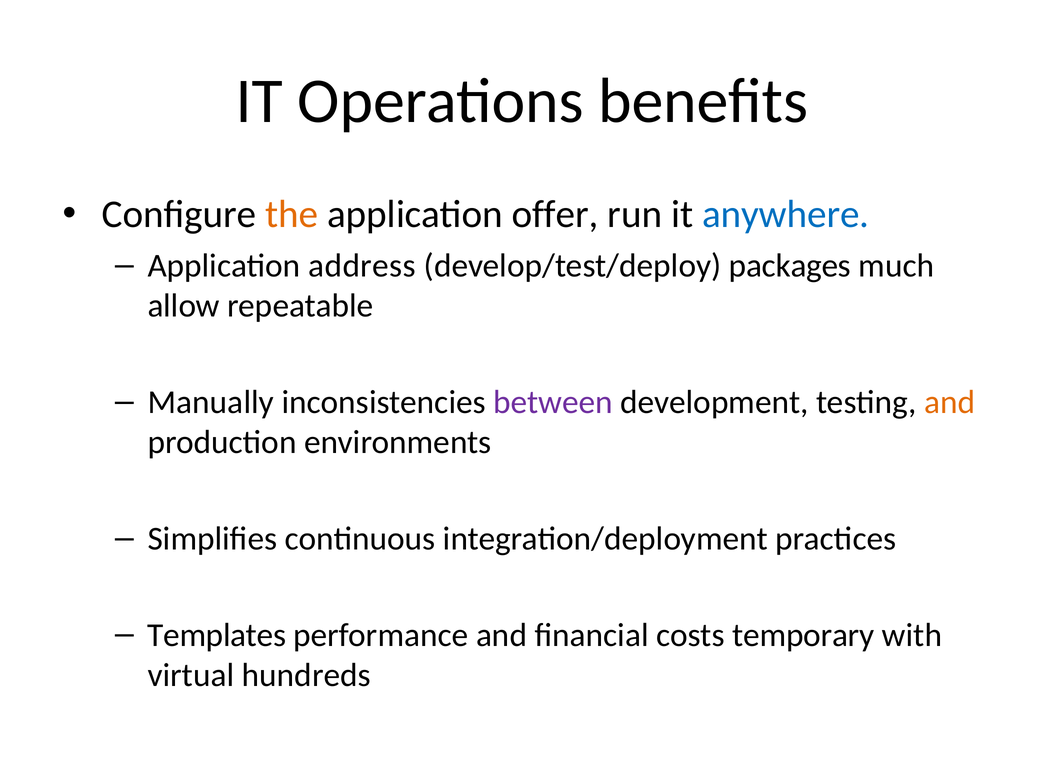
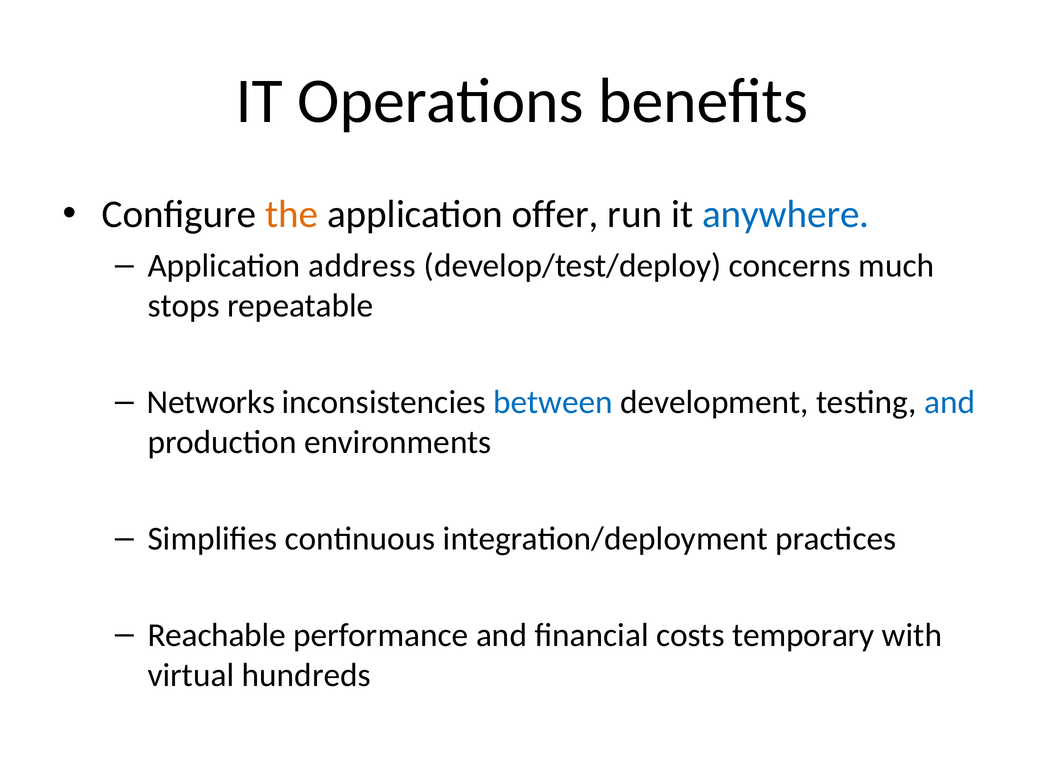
packages: packages -> concerns (790, 266)
allow: allow -> stops (184, 306)
Manually: Manually -> Networks (211, 402)
between colour: purple -> blue (553, 402)
and colour: orange -> blue (950, 402)
Templates: Templates -> Reachable (217, 635)
